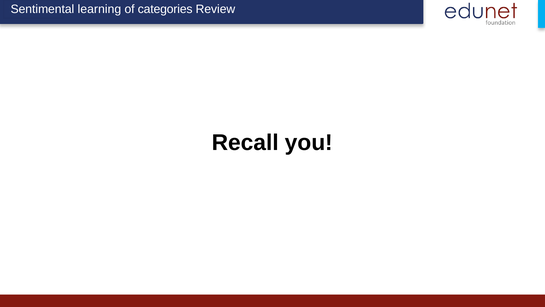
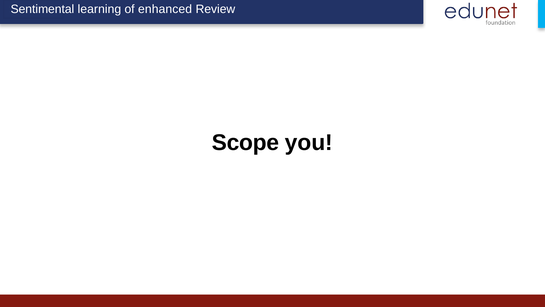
categories: categories -> enhanced (165, 9)
Recall: Recall -> Scope (245, 142)
